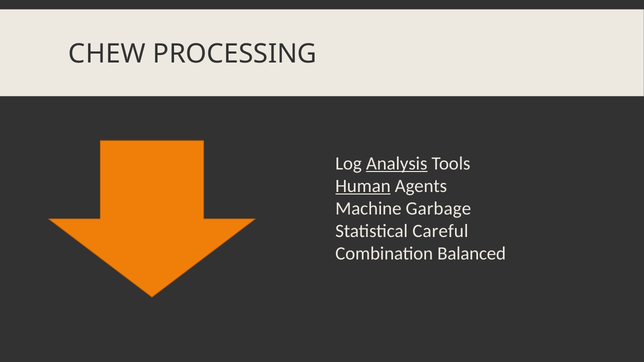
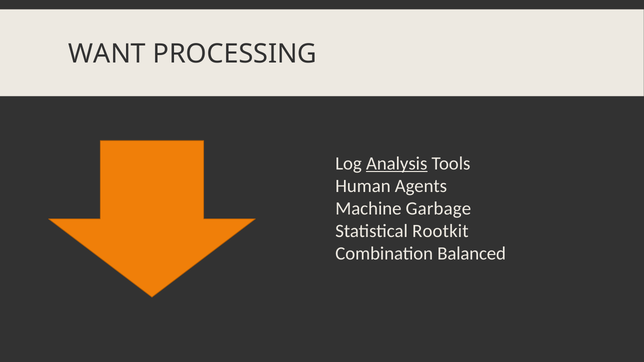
CHEW: CHEW -> WANT (107, 54)
Human underline: present -> none (363, 186)
Careful: Careful -> Rootkit (440, 231)
